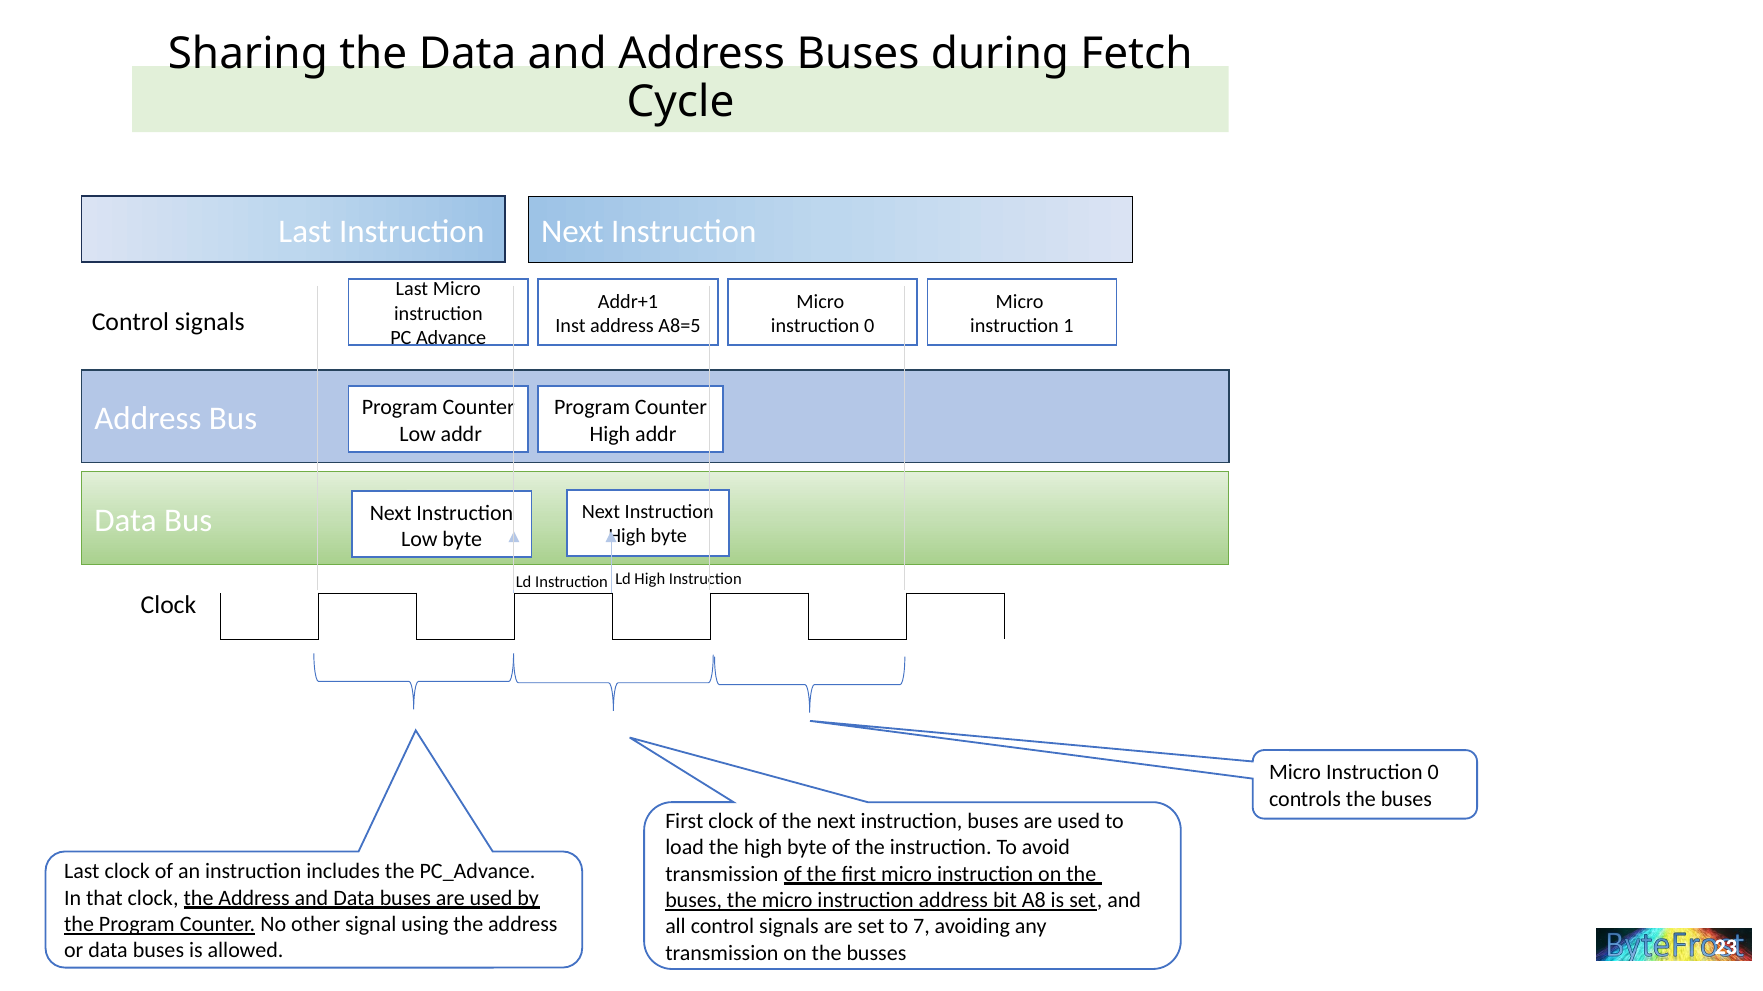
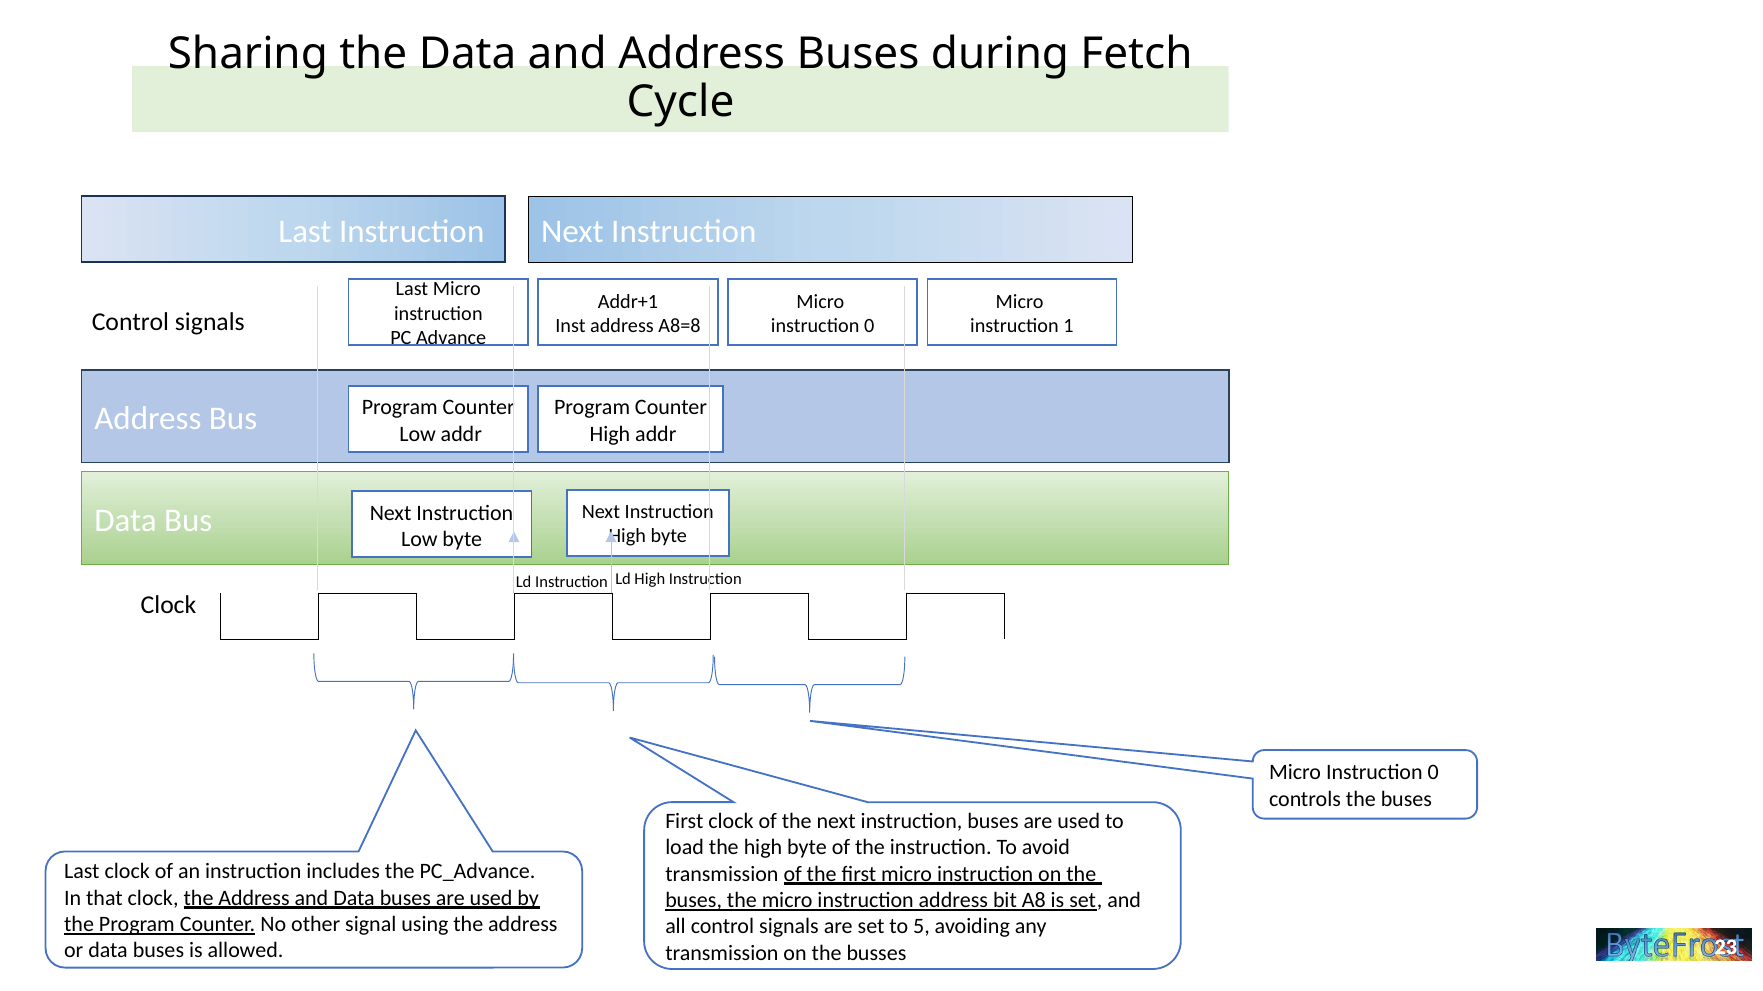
A8=5: A8=5 -> A8=8 (679, 326)
7: 7 -> 5 (922, 927)
